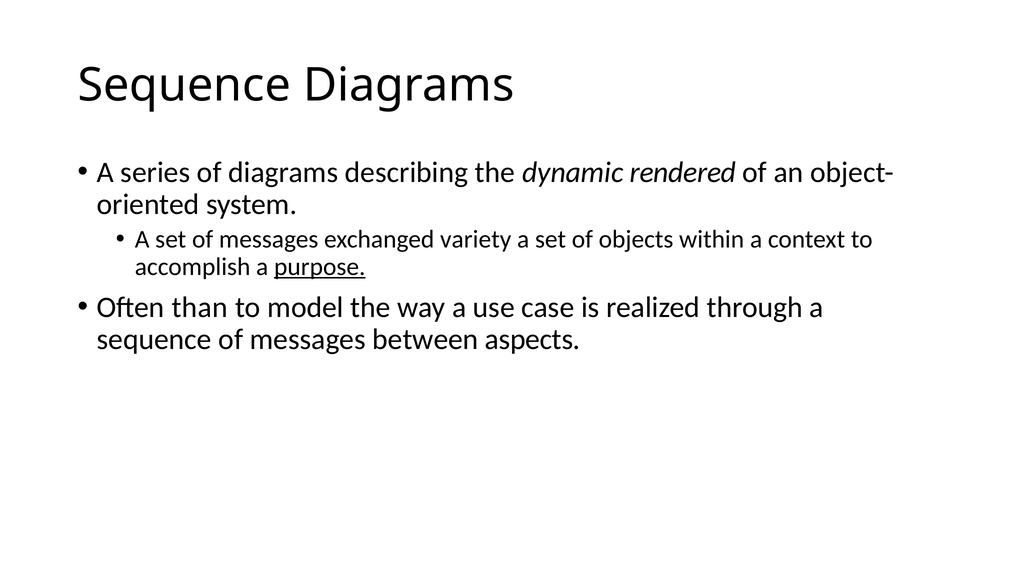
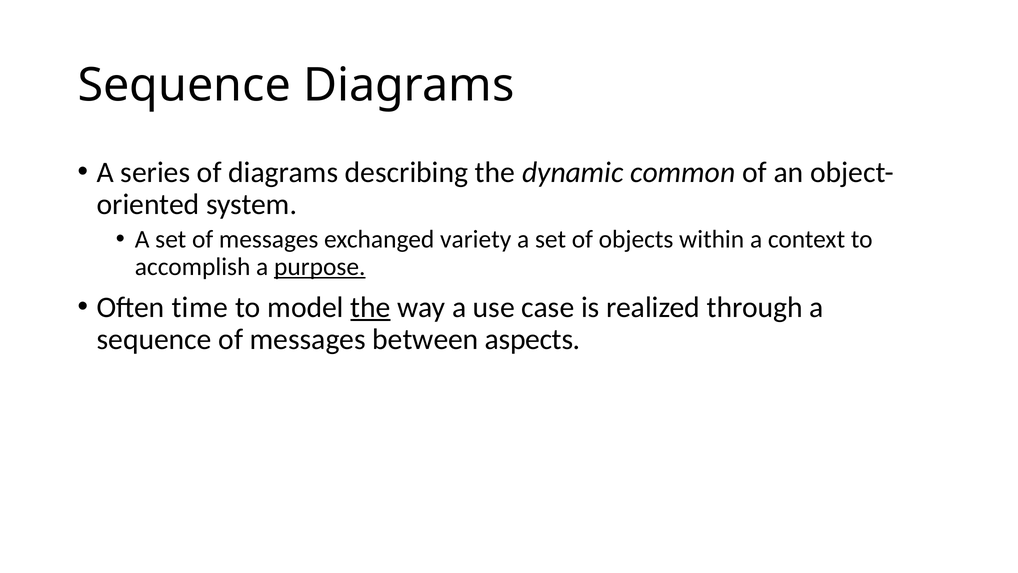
rendered: rendered -> common (683, 172)
than: than -> time (200, 307)
the underline: none -> present (371, 307)
